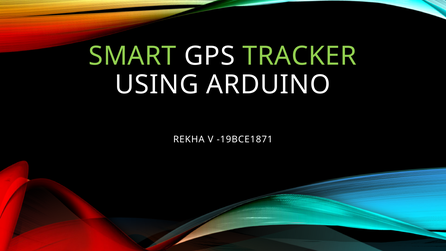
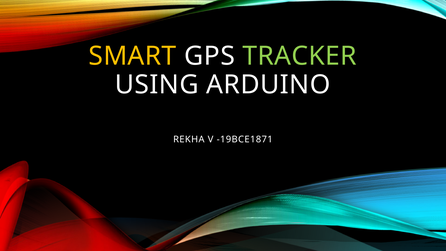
SMART colour: light green -> yellow (132, 56)
